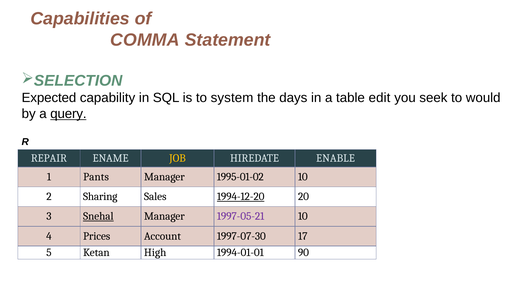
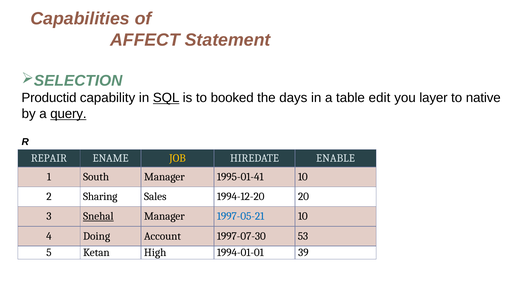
COMMA: COMMA -> AFFECT (145, 40)
Expected: Expected -> Productid (49, 98)
SQL underline: none -> present (166, 98)
system: system -> booked (232, 98)
seek: seek -> layer (433, 98)
would: would -> native (483, 98)
Pants: Pants -> South (96, 177)
1995-01-02: 1995-01-02 -> 1995-01-41 (240, 177)
1994-12-20 underline: present -> none (241, 196)
1997-05-21 colour: purple -> blue (241, 216)
Prices: Prices -> Doing (97, 236)
17: 17 -> 53 (303, 236)
90: 90 -> 39 (303, 252)
